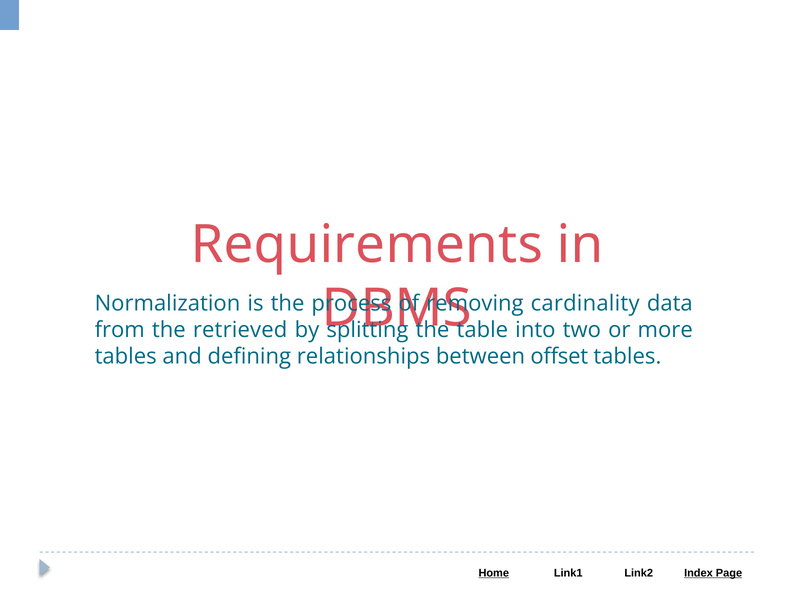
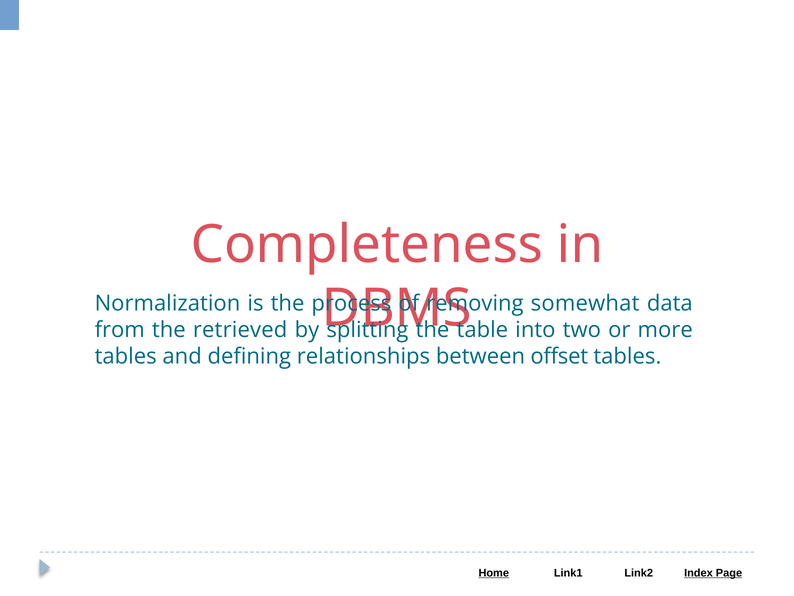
Requirements: Requirements -> Completeness (367, 244)
cardinality: cardinality -> somewhat (585, 303)
